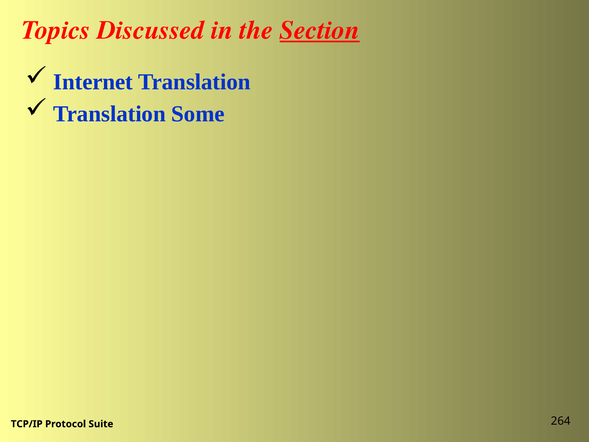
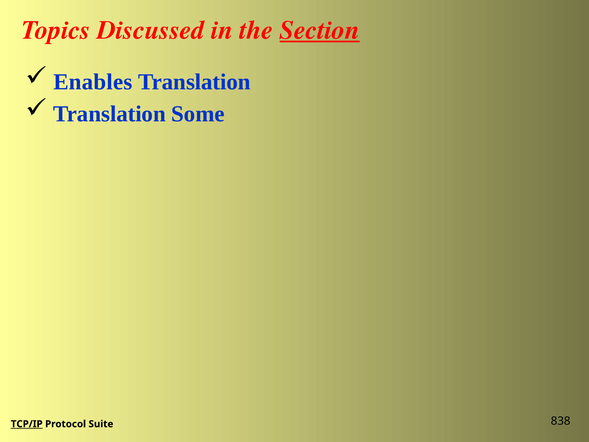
Internet: Internet -> Enables (93, 82)
TCP/IP underline: none -> present (27, 424)
264: 264 -> 838 (561, 421)
